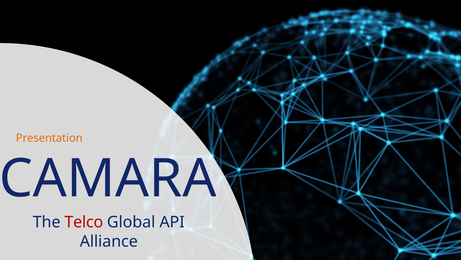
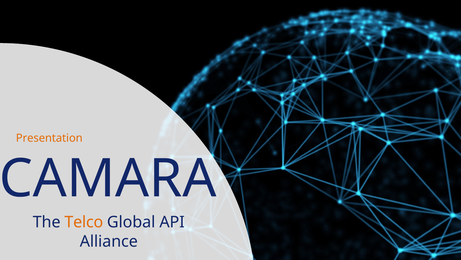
Telco colour: red -> orange (84, 222)
